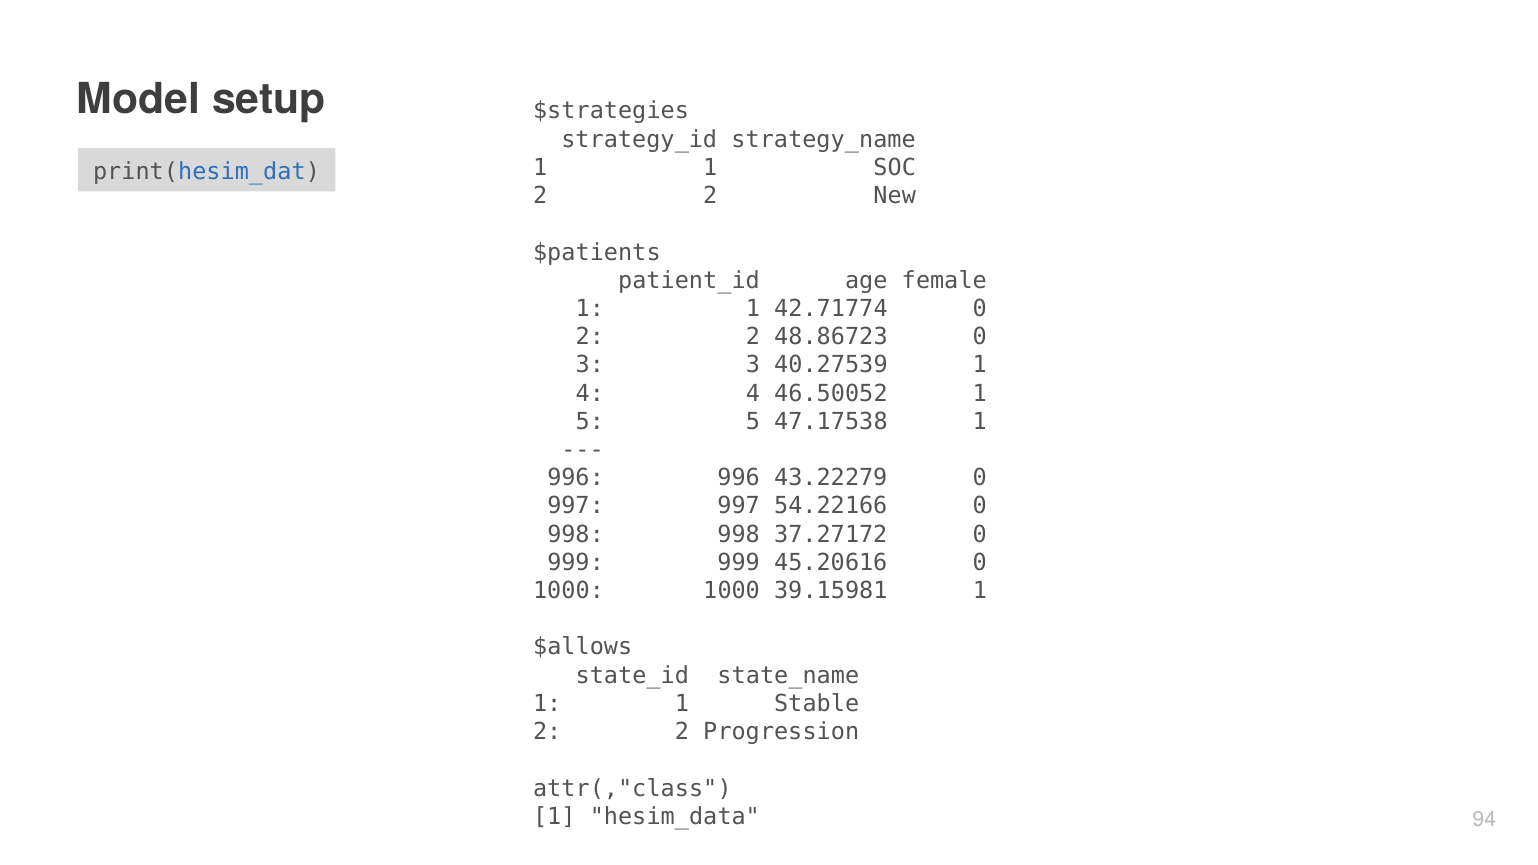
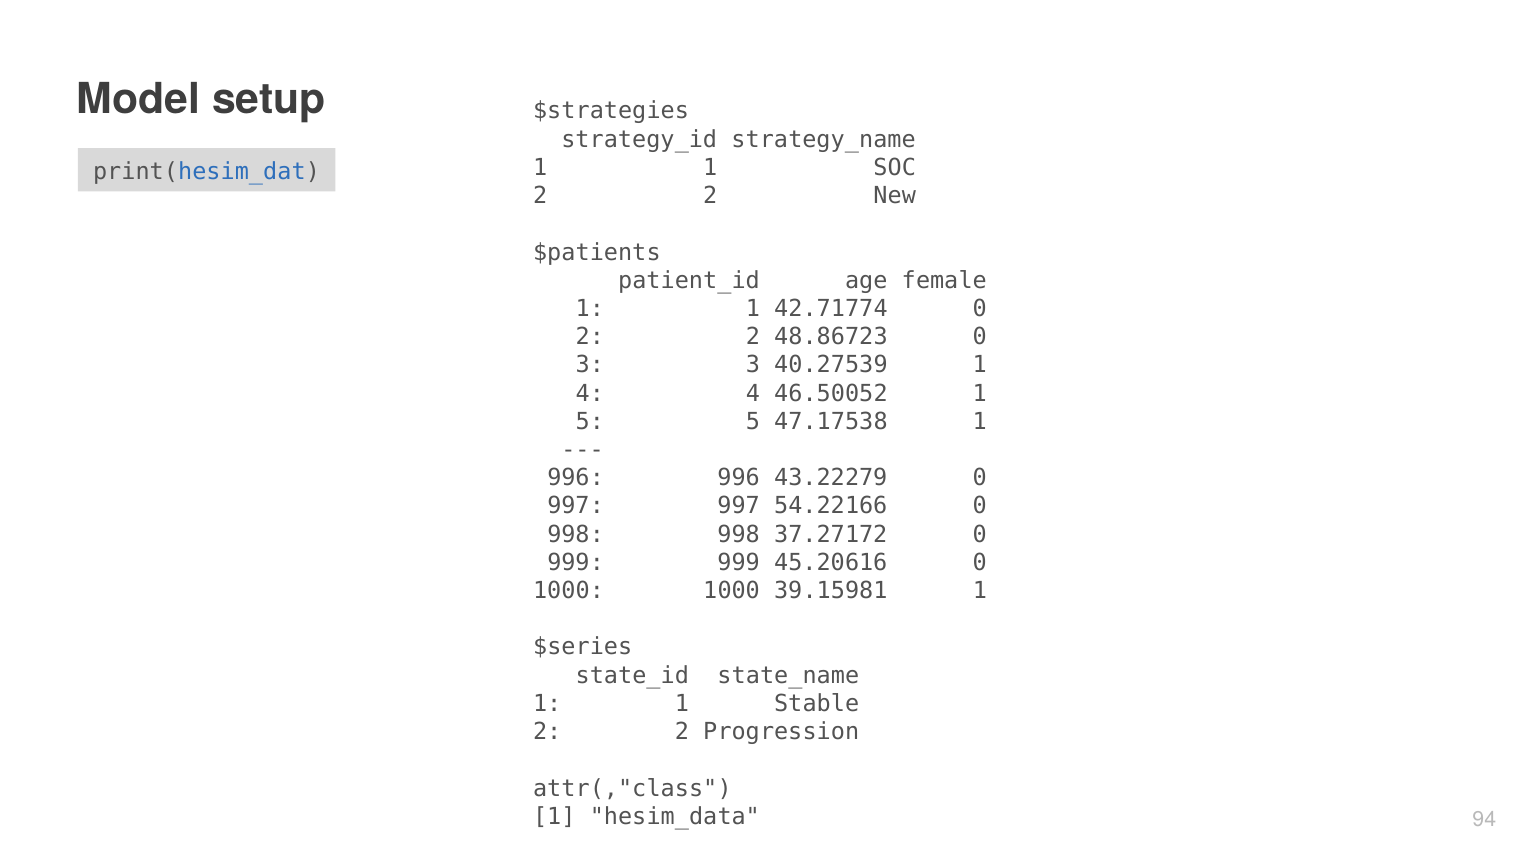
$allows: $allows -> $series (583, 647)
